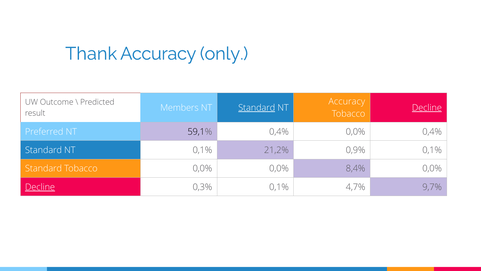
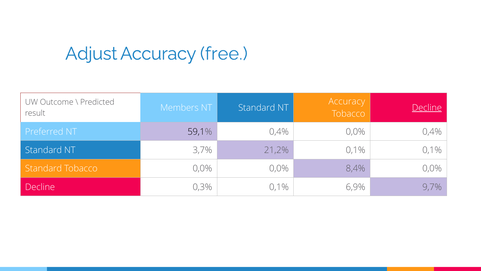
Thank: Thank -> Adjust (91, 54)
only: only -> free (224, 54)
Standard underline: present -> none (257, 108)
NT 0,1%: 0,1% -> 3,7% (202, 150)
21,2% 0,9%: 0,9% -> 0,1% (356, 150)
Decline underline: present -> none (40, 187)
4,7%: 4,7% -> 6,9% (356, 187)
